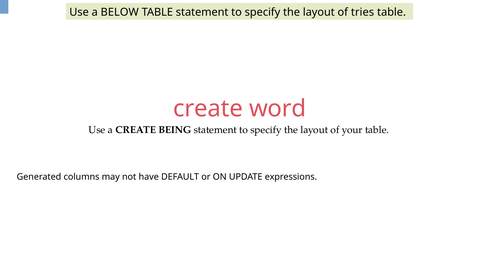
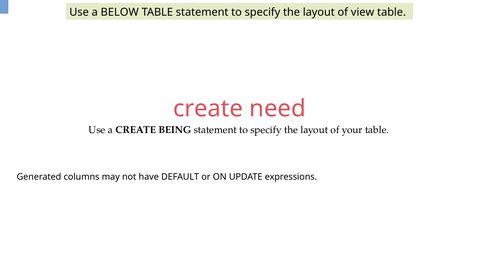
tries: tries -> view (363, 12)
word: word -> need (278, 109)
